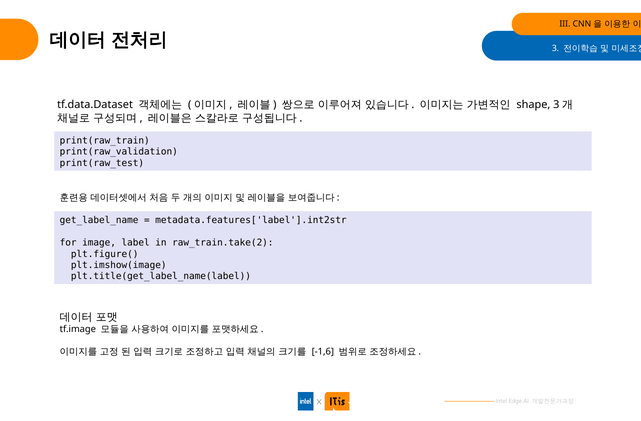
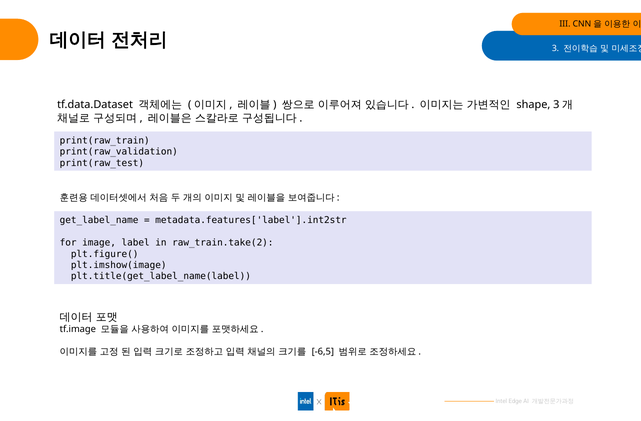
-1,6: -1,6 -> -6,5 (323, 352)
